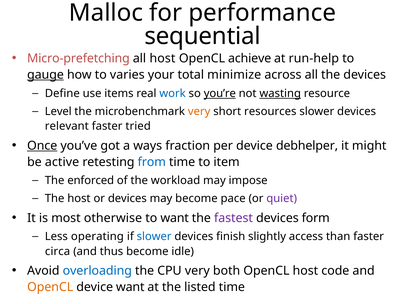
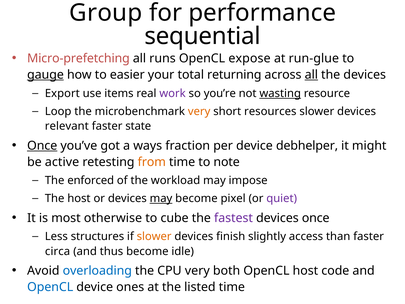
Malloc: Malloc -> Group (106, 13)
all host: host -> runs (163, 58)
achieve: achieve -> expose (250, 58)
run-help: run-help -> run-glue (314, 58)
varies: varies -> easier (127, 75)
minimize: minimize -> returning (234, 75)
all underline: none -> present (311, 75)
Define: Define -> Export (62, 93)
work colour: blue -> purple (173, 93)
you’re underline: present -> none (220, 93)
Level: Level -> Loop (58, 111)
tried: tried -> state (138, 126)
from colour: blue -> orange (152, 162)
item: item -> note (227, 162)
may underline: none -> present (161, 198)
pace: pace -> pixel (233, 198)
to want: want -> cube (175, 218)
devices form: form -> once (316, 218)
operating: operating -> structures (97, 236)
slower colour: blue -> orange (154, 236)
OpenCL colour: orange -> blue (50, 287)
device want: want -> ones (130, 287)
